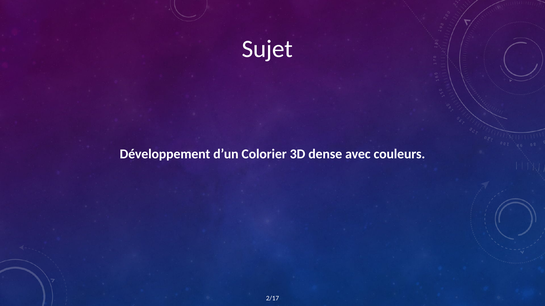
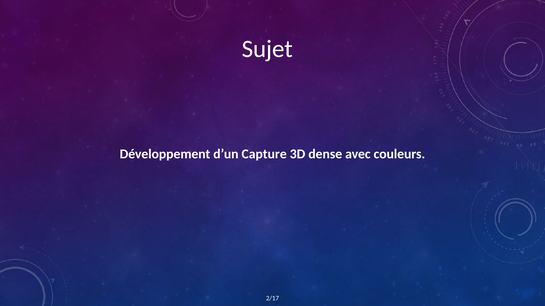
Colorier: Colorier -> Capture (264, 154)
